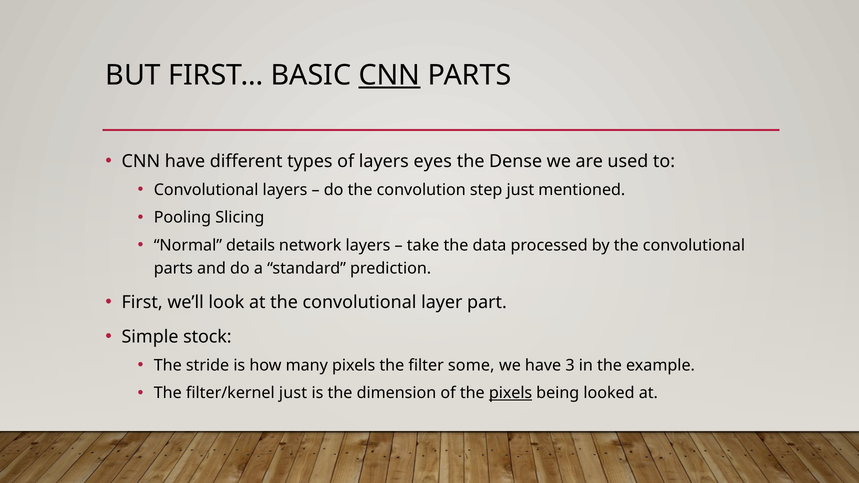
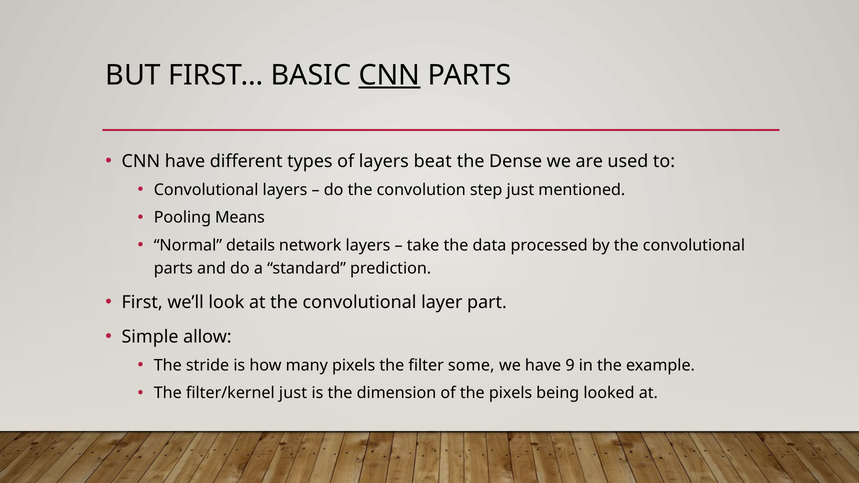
eyes: eyes -> beat (433, 161)
Slicing: Slicing -> Means (240, 218)
stock: stock -> allow (207, 337)
3: 3 -> 9 (570, 366)
pixels underline: present -> none (511, 393)
